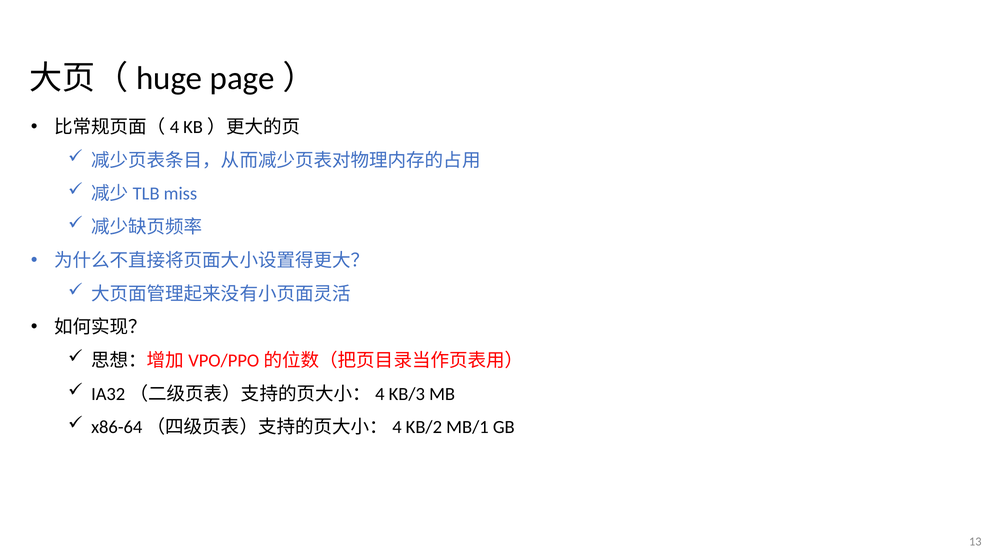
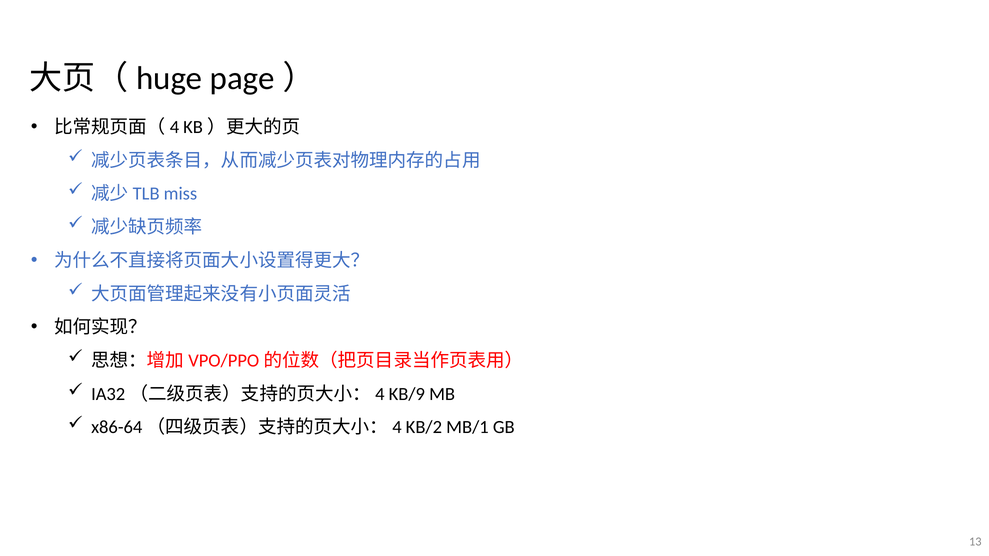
KB/3: KB/3 -> KB/9 (407, 394)
